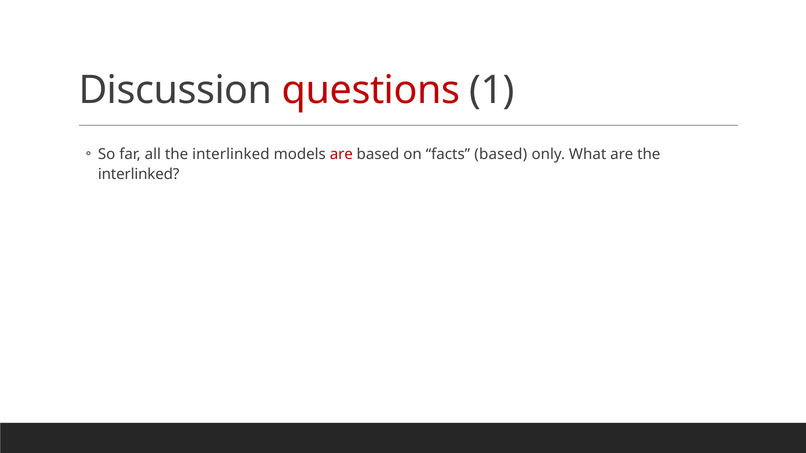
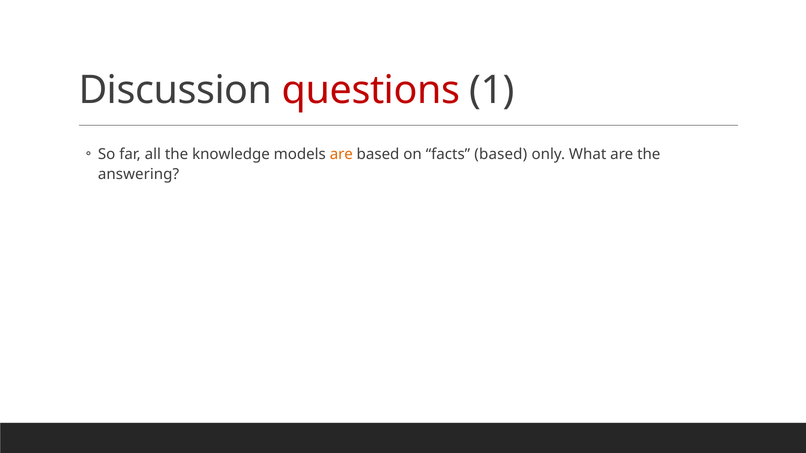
all the interlinked: interlinked -> knowledge (231, 154)
are colour: red -> orange (341, 154)
interlinked: interlinked -> answering (139, 174)
